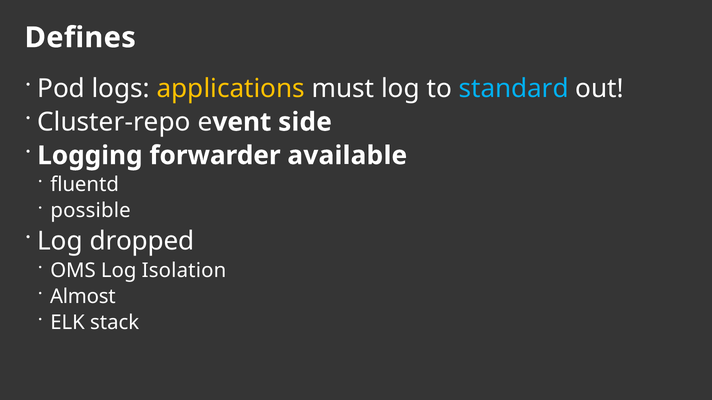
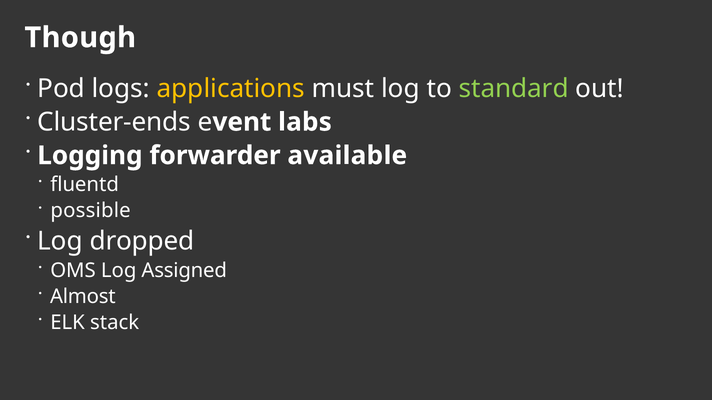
Defines: Defines -> Though (80, 38)
standard colour: light blue -> light green (514, 89)
Cluster-repo: Cluster-repo -> Cluster-ends (114, 122)
side: side -> labs (305, 122)
Isolation: Isolation -> Assigned (184, 271)
